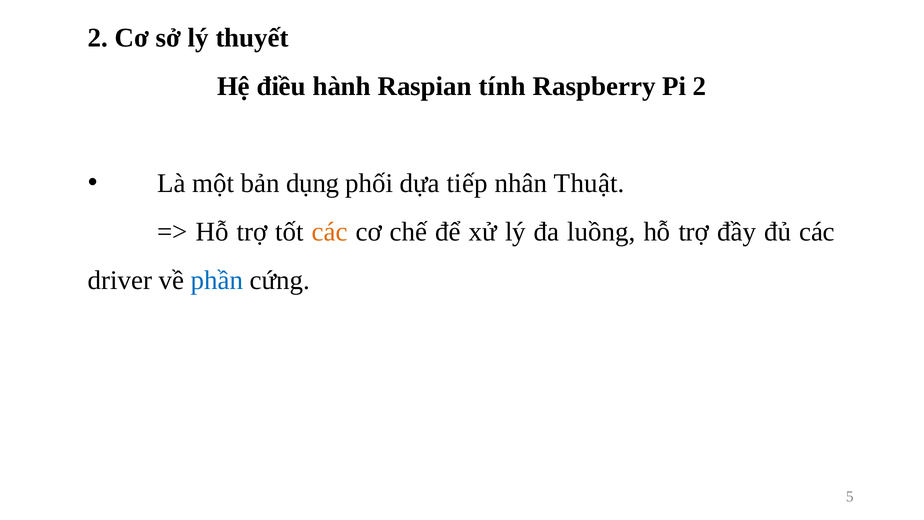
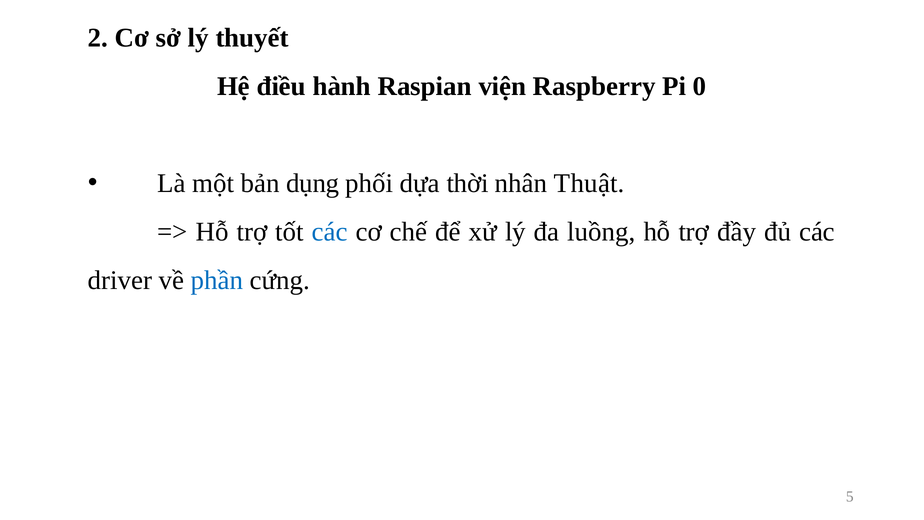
tính: tính -> viện (502, 86)
Pi 2: 2 -> 0 (700, 86)
tiếp: tiếp -> thời (468, 183)
các colour: orange -> blue (330, 232)
